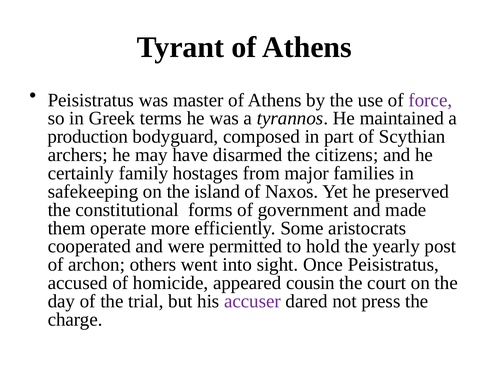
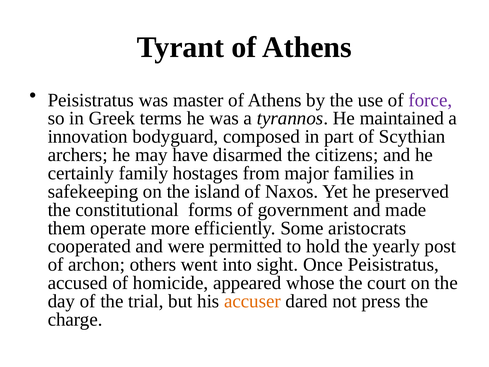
production: production -> innovation (88, 137)
cousin: cousin -> whose (310, 283)
accuser colour: purple -> orange (252, 301)
